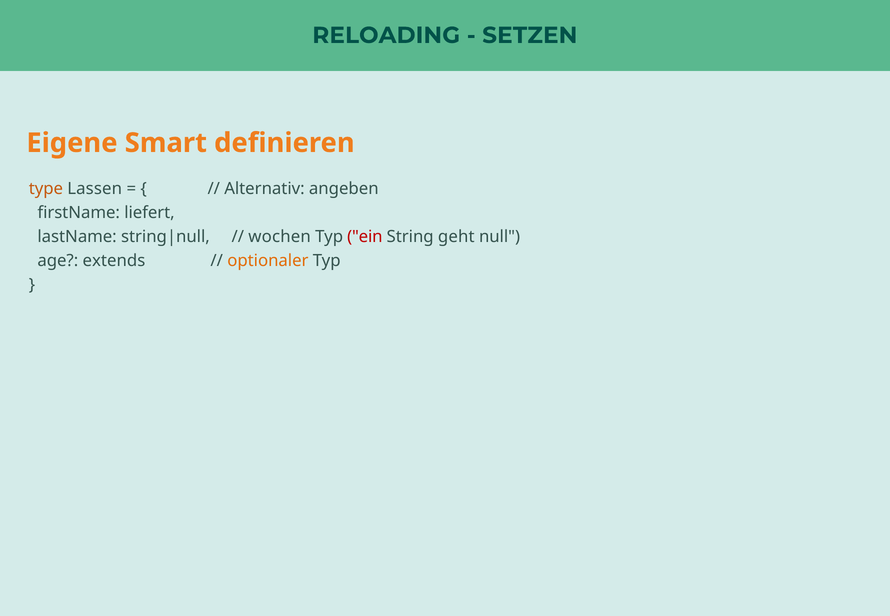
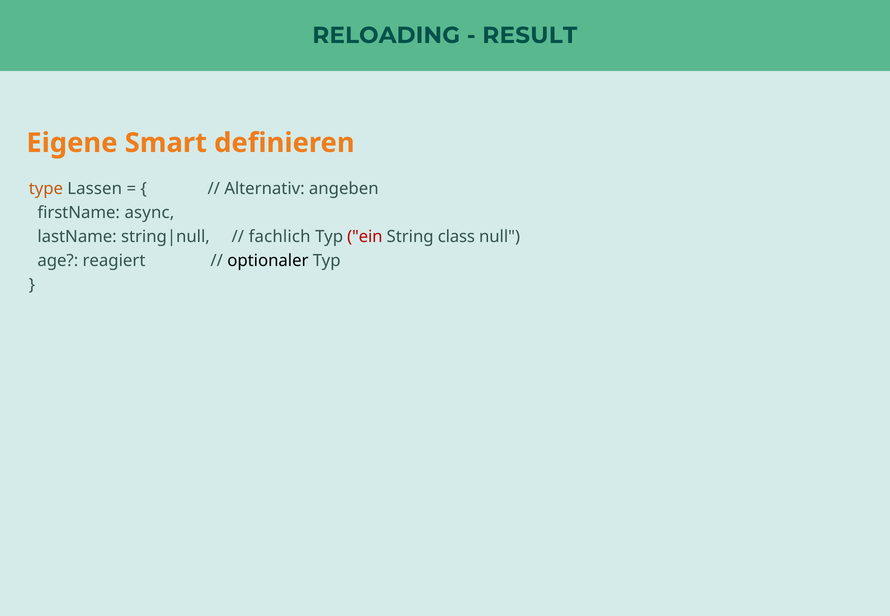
SETZEN: SETZEN -> RESULT (530, 35)
liefert: liefert -> async (149, 213)
wochen: wochen -> fachlich (280, 237)
geht: geht -> class (456, 237)
extends: extends -> reagiert (114, 261)
optionaler colour: orange -> black (268, 261)
